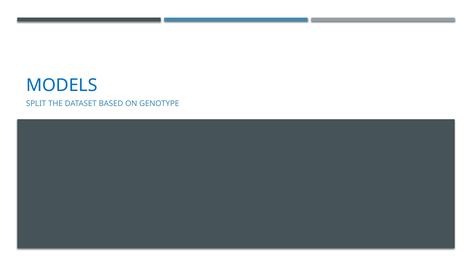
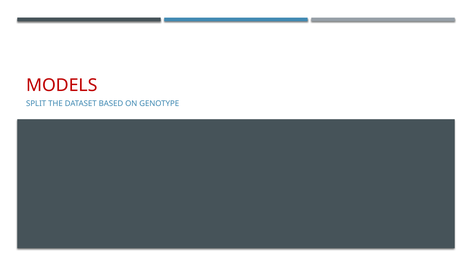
MODELS colour: blue -> red (62, 85)
